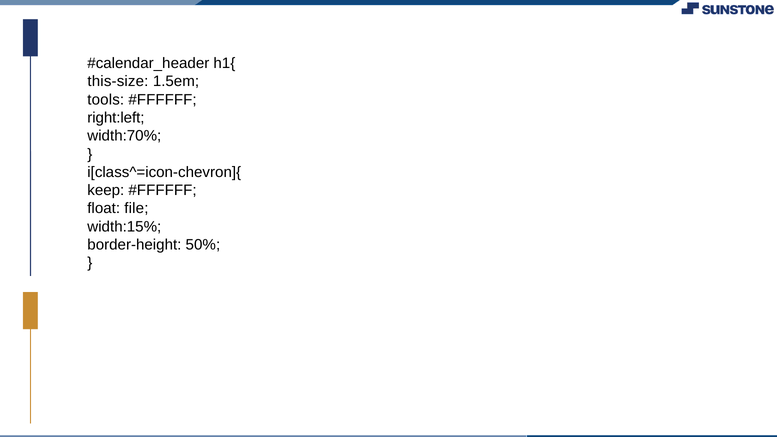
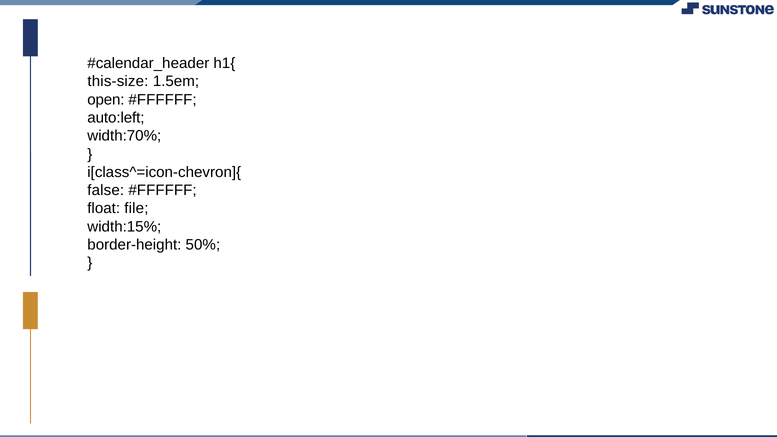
tools: tools -> open (106, 100)
right:left: right:left -> auto:left (116, 118)
keep: keep -> false (106, 190)
